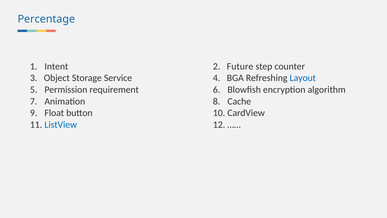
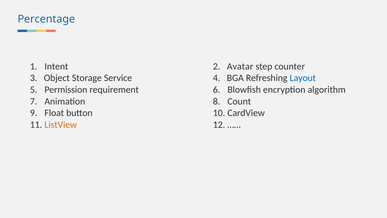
Future: Future -> Avatar (240, 66)
Cache: Cache -> Count (239, 101)
ListView colour: blue -> orange (61, 124)
